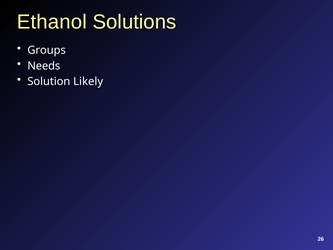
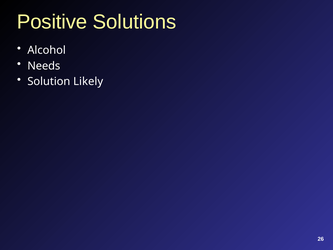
Ethanol: Ethanol -> Positive (52, 22)
Groups: Groups -> Alcohol (47, 50)
